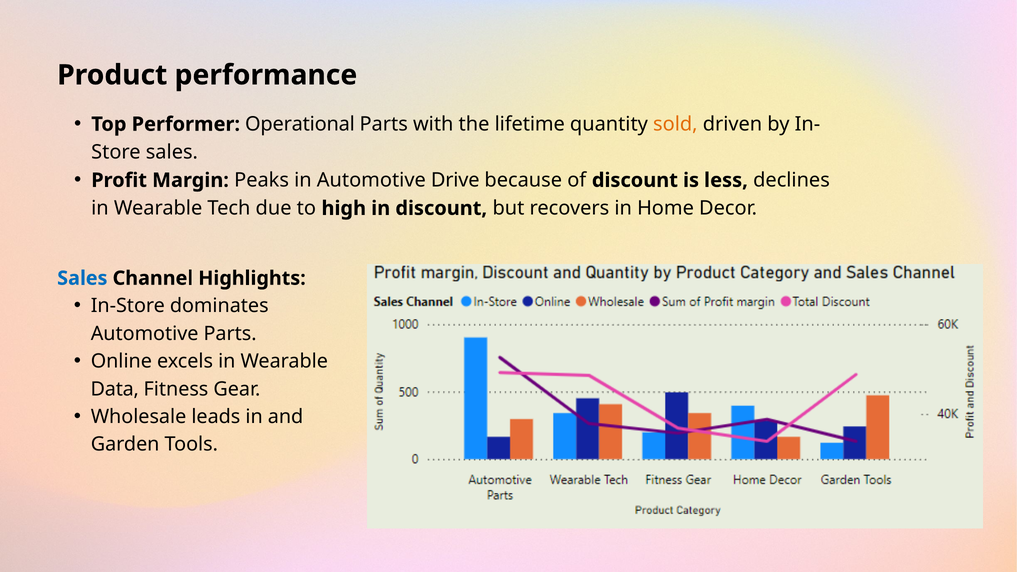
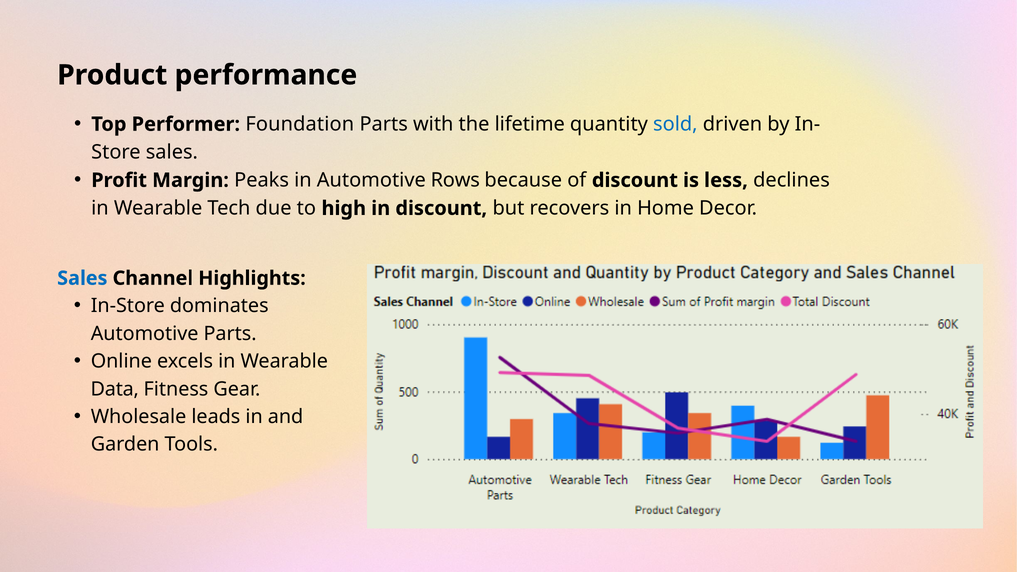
Operational: Operational -> Foundation (300, 124)
sold colour: orange -> blue (675, 124)
Drive: Drive -> Rows (455, 180)
